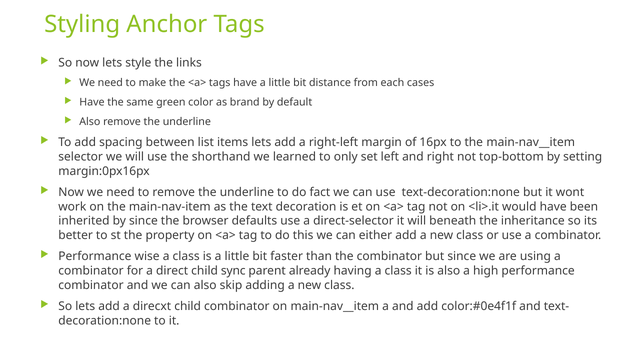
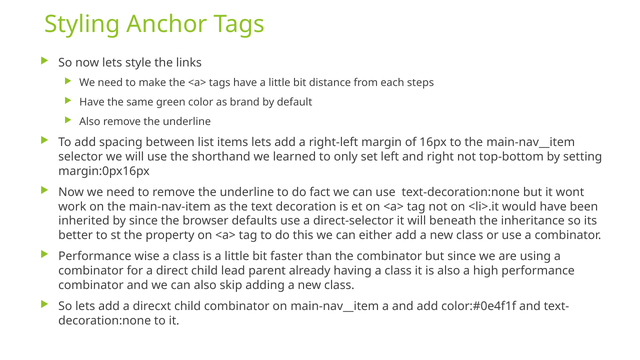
cases: cases -> steps (421, 83)
sync: sync -> lead (233, 271)
